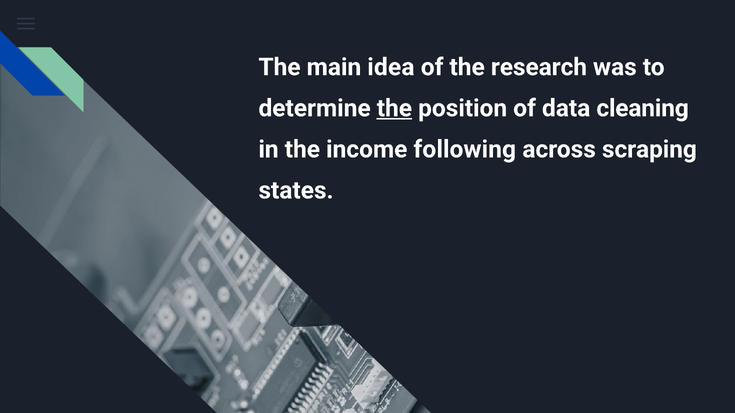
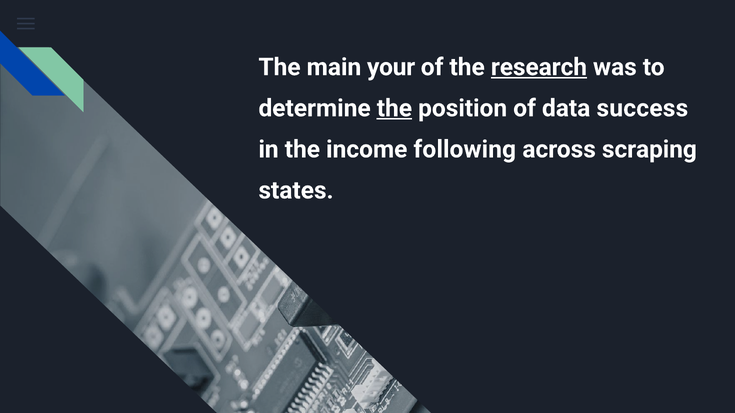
idea: idea -> your (391, 67)
research underline: none -> present (539, 67)
cleaning: cleaning -> success (642, 108)
